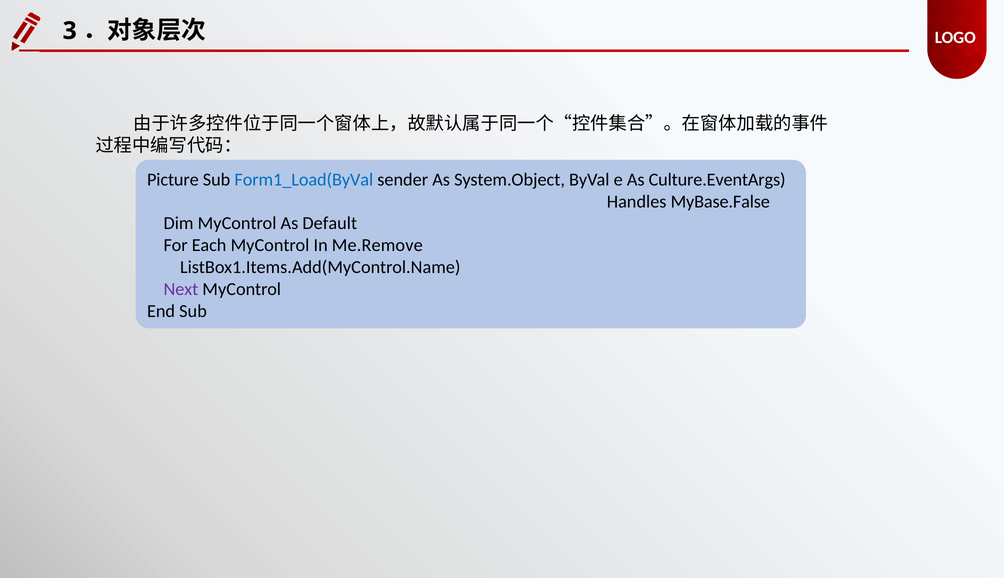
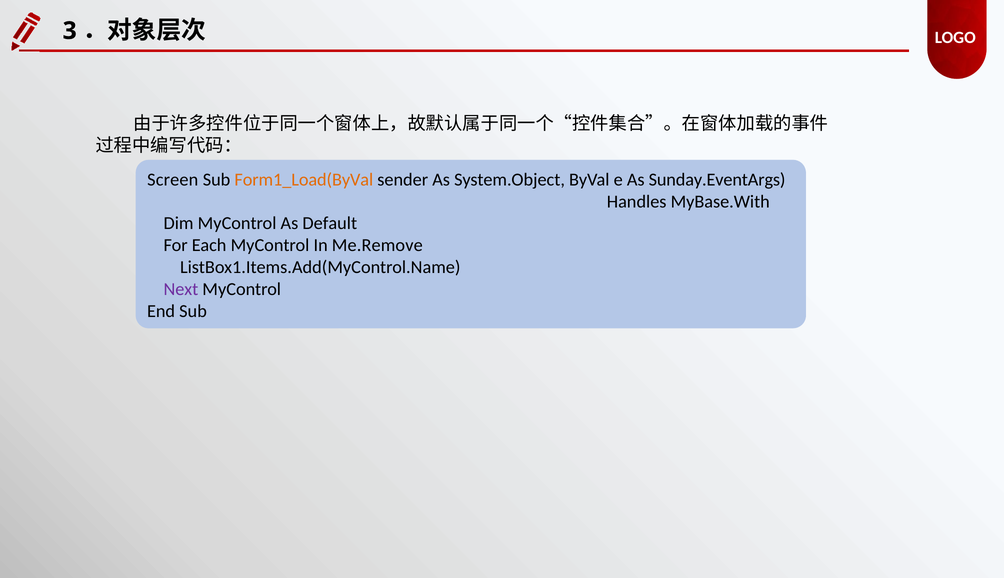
Picture: Picture -> Screen (173, 180)
Form1_Load(ByVal colour: blue -> orange (304, 180)
Culture.EventArgs: Culture.EventArgs -> Sunday.EventArgs (717, 180)
MyBase.False: MyBase.False -> MyBase.With (720, 202)
